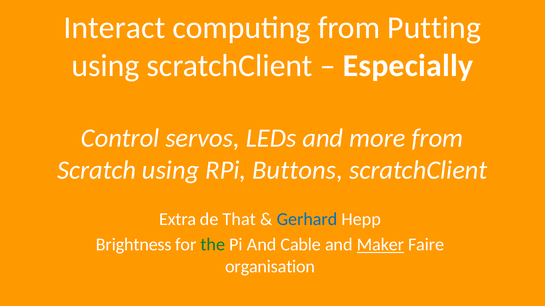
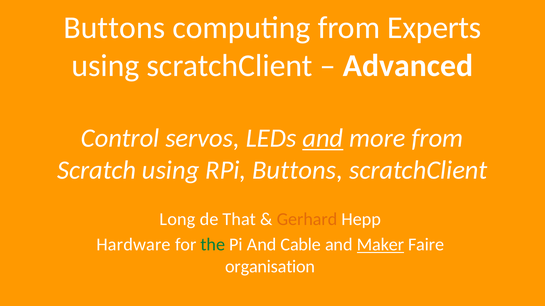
Interact: Interact -> Buttons (114, 28)
Putting: Putting -> Experts (434, 28)
Especially: Especially -> Advanced (408, 66)
and underline: none -> present (323, 139)
Extra: Extra -> Long (177, 220)
Gerhard colour: blue -> orange (307, 220)
Brightness: Brightness -> Hardware (134, 245)
